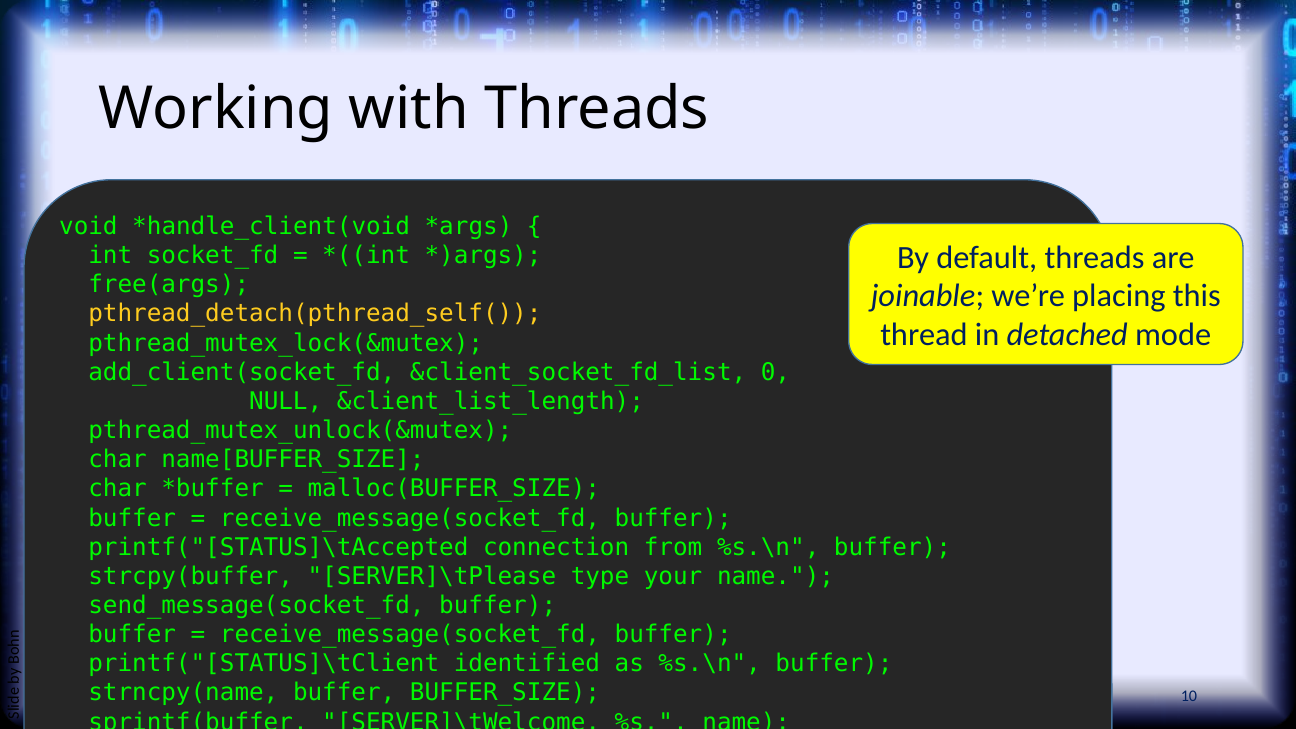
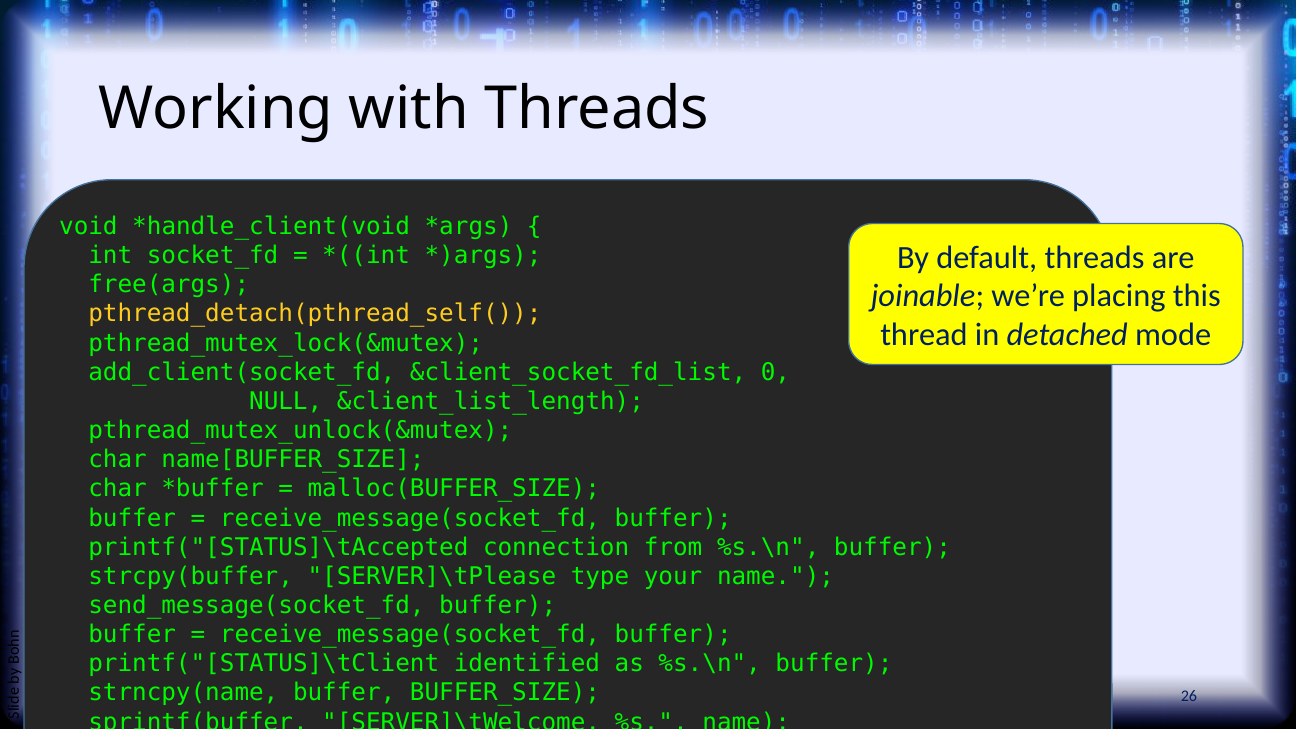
10: 10 -> 26 (1189, 696)
